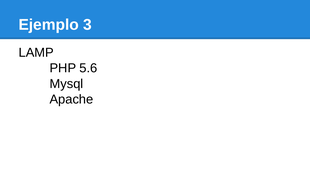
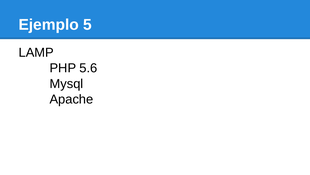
3: 3 -> 5 (87, 25)
